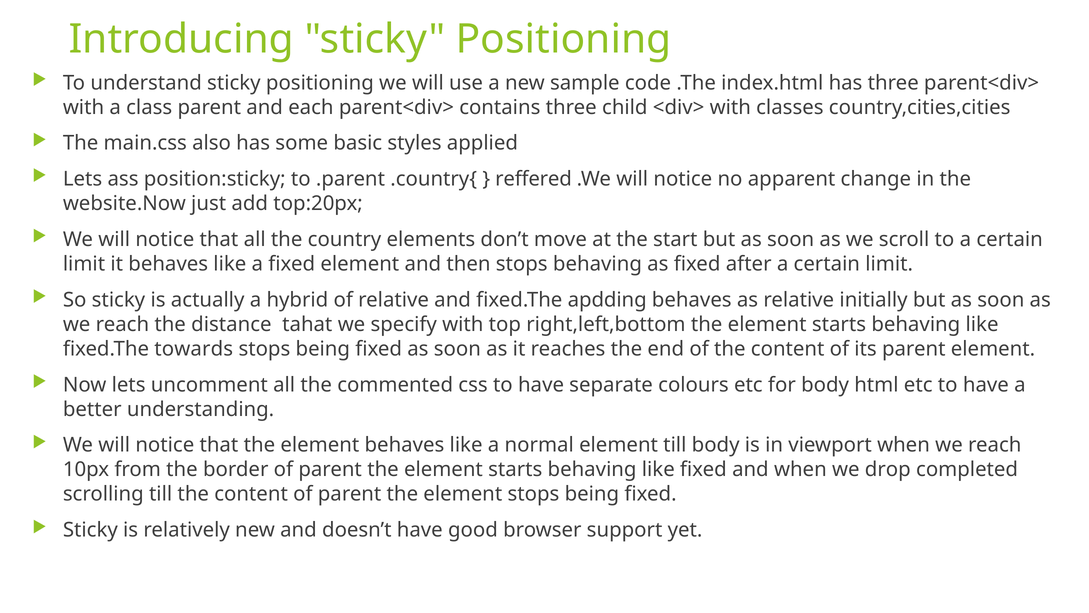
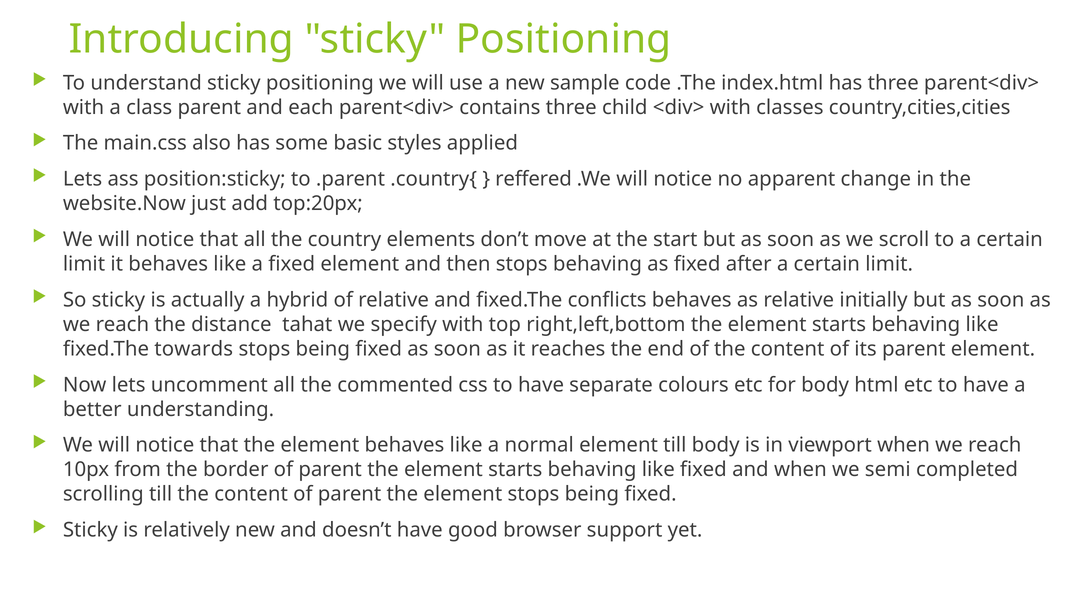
apdding: apdding -> conflicts (607, 300)
drop: drop -> semi (888, 469)
